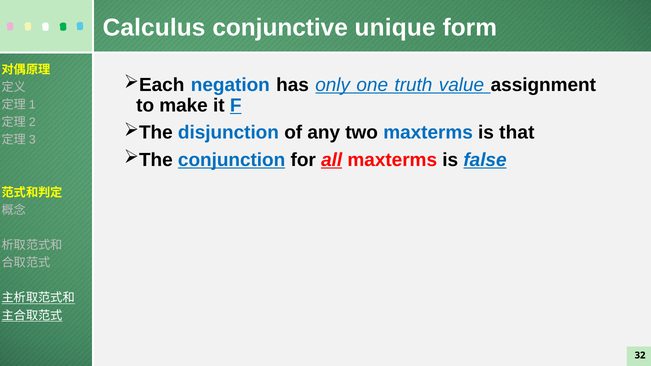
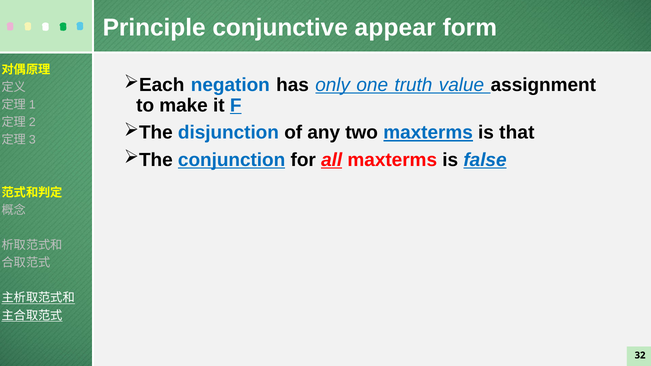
Calculus: Calculus -> Principle (154, 28)
unique: unique -> appear (395, 28)
maxterms underline: none -> present (428, 133)
